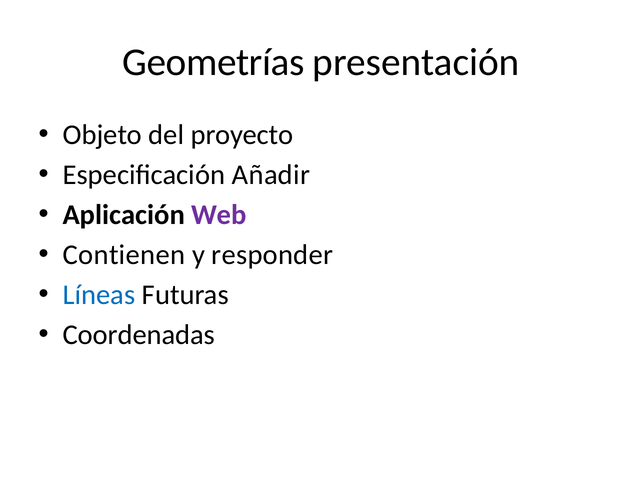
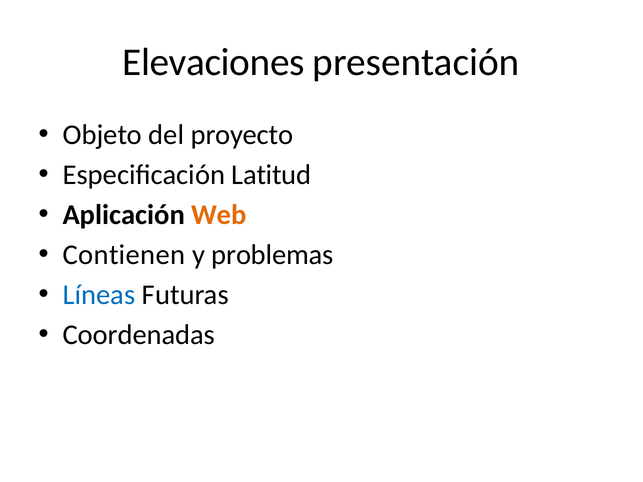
Geometrías: Geometrías -> Elevaciones (213, 62)
Añadir: Añadir -> Latitud (271, 175)
Web colour: purple -> orange (219, 215)
responder: responder -> problemas (272, 255)
